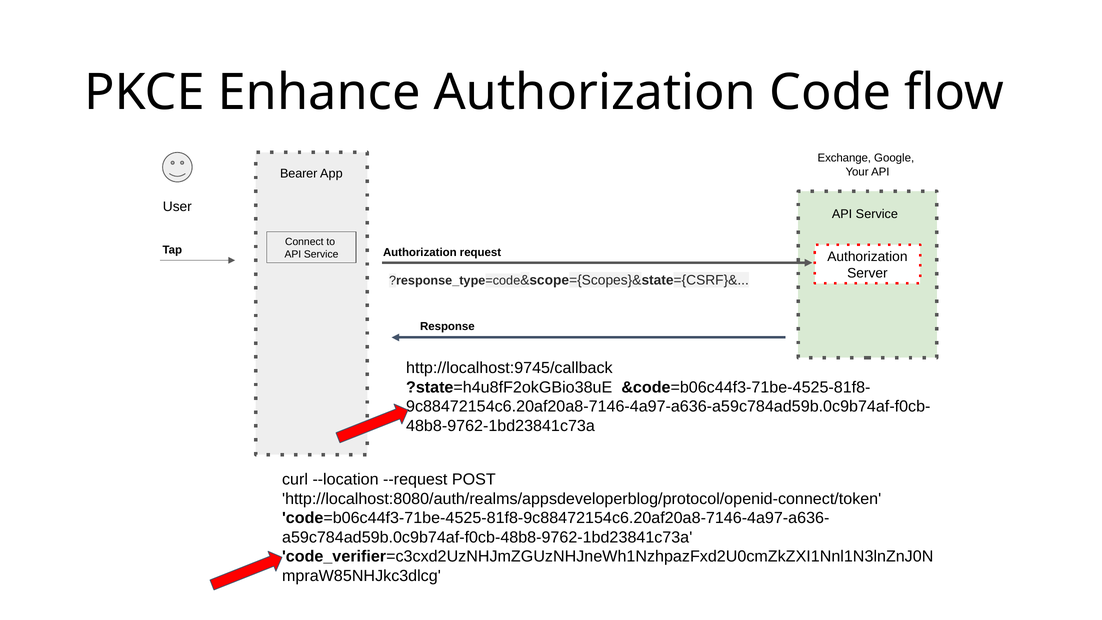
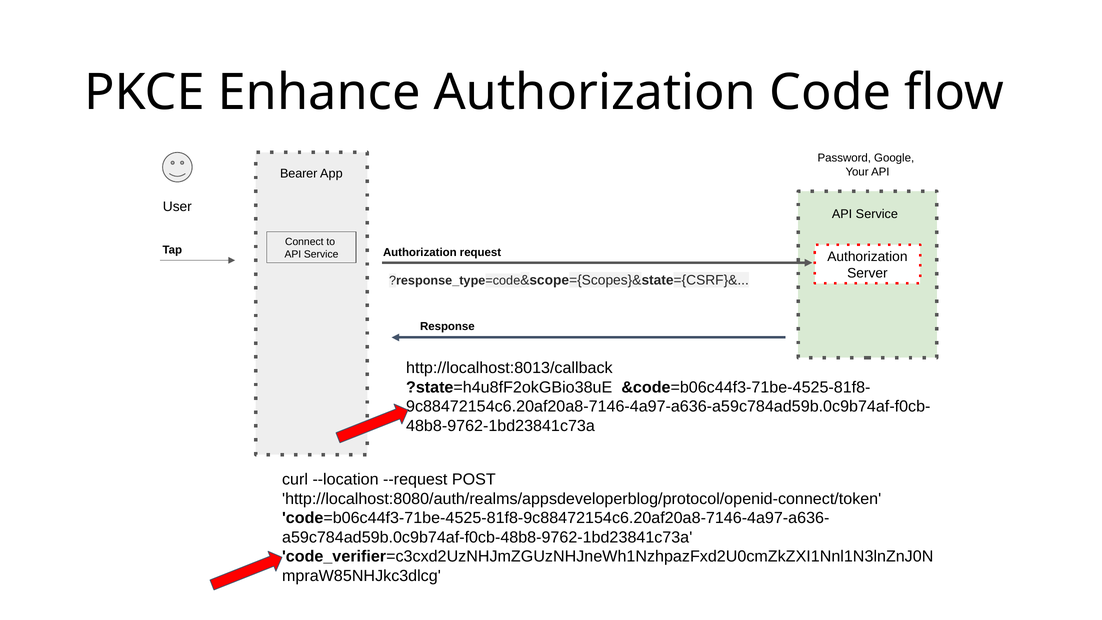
Exchange: Exchange -> Password (844, 158)
http://localhost:9745/callback: http://localhost:9745/callback -> http://localhost:8013/callback (509, 368)
